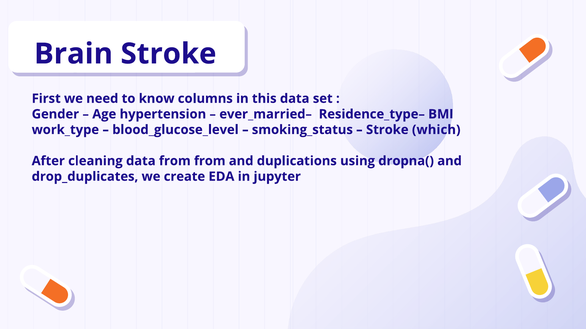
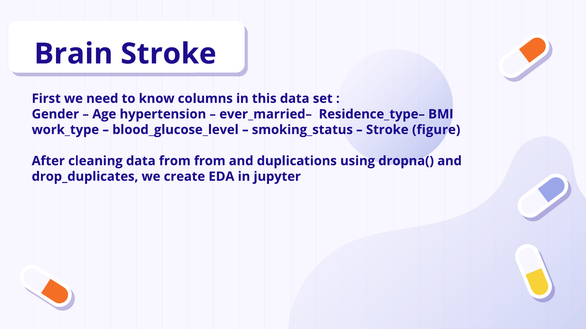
which: which -> figure (436, 130)
